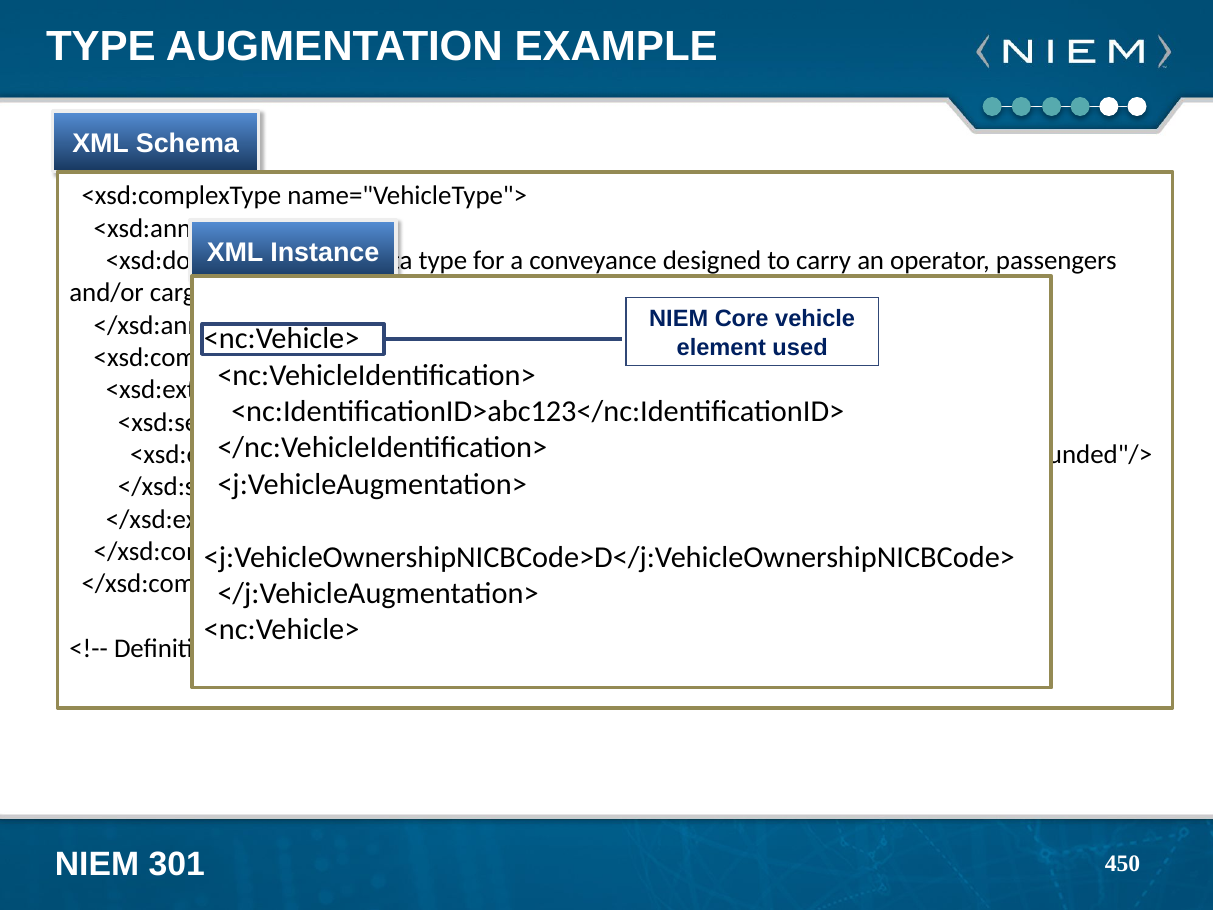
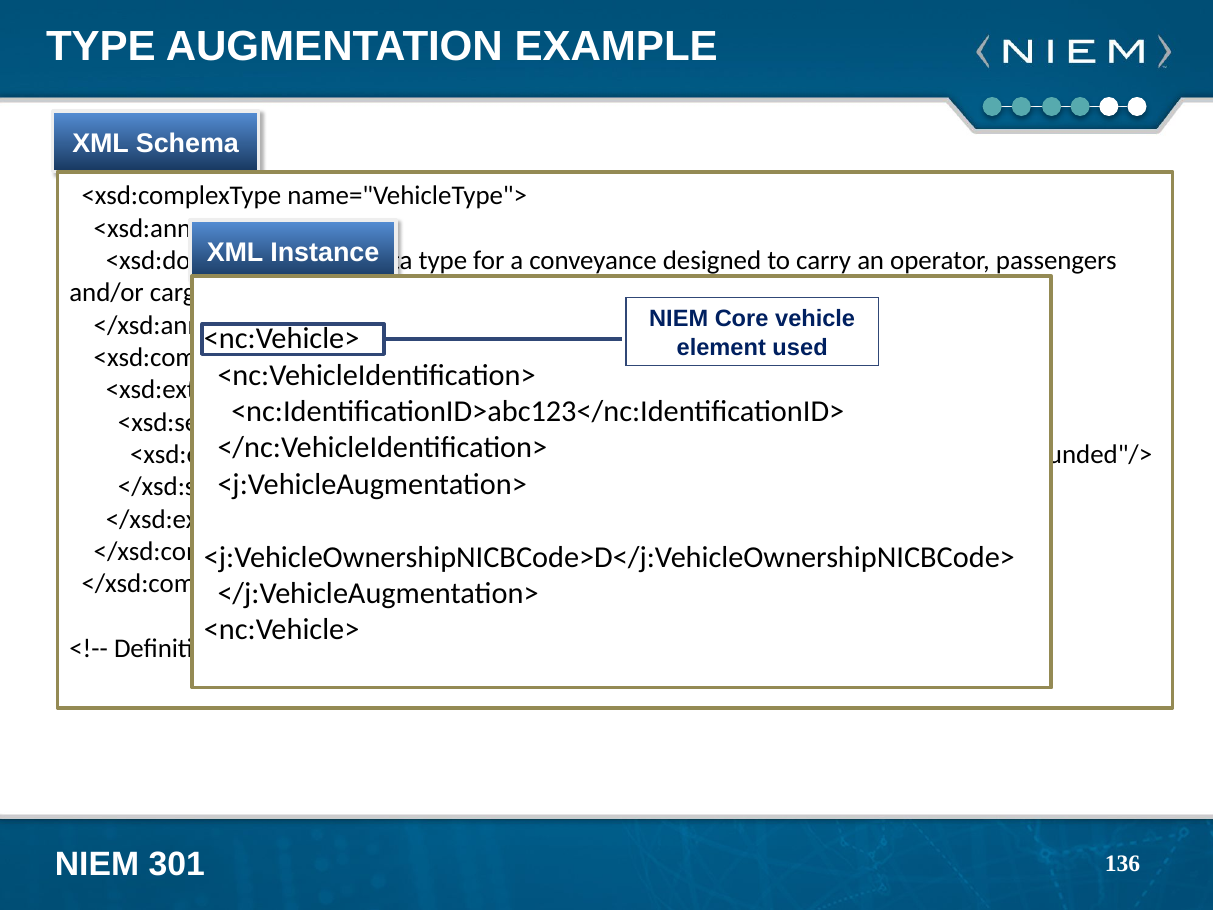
450: 450 -> 136 (1123, 863)
